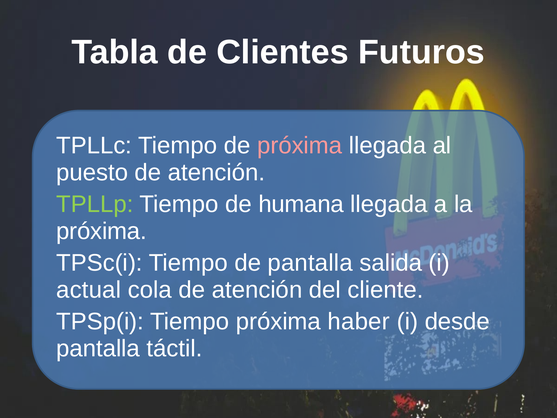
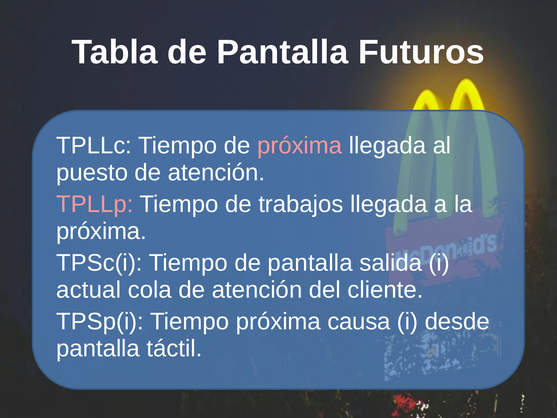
Tabla de Clientes: Clientes -> Pantalla (282, 52)
TPLLp colour: light green -> pink (95, 204)
humana: humana -> trabajos (301, 204)
haber: haber -> causa (359, 322)
